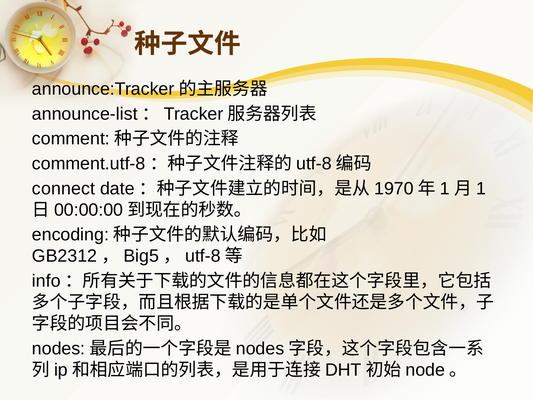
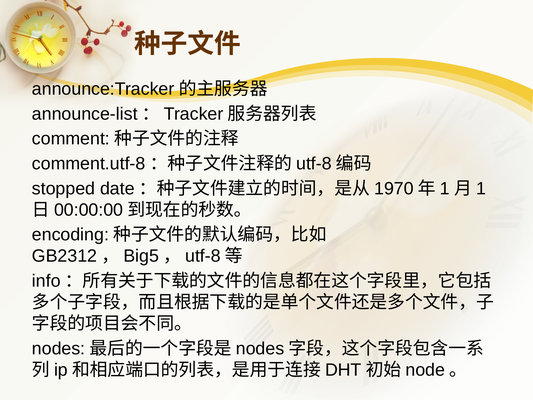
connect: connect -> stopped (64, 188)
